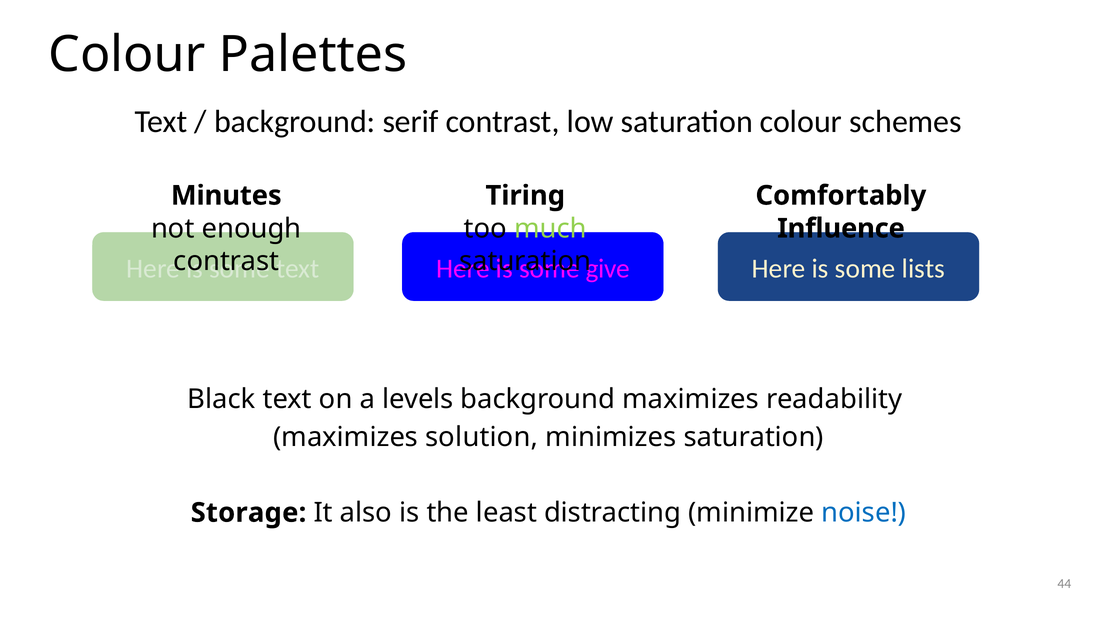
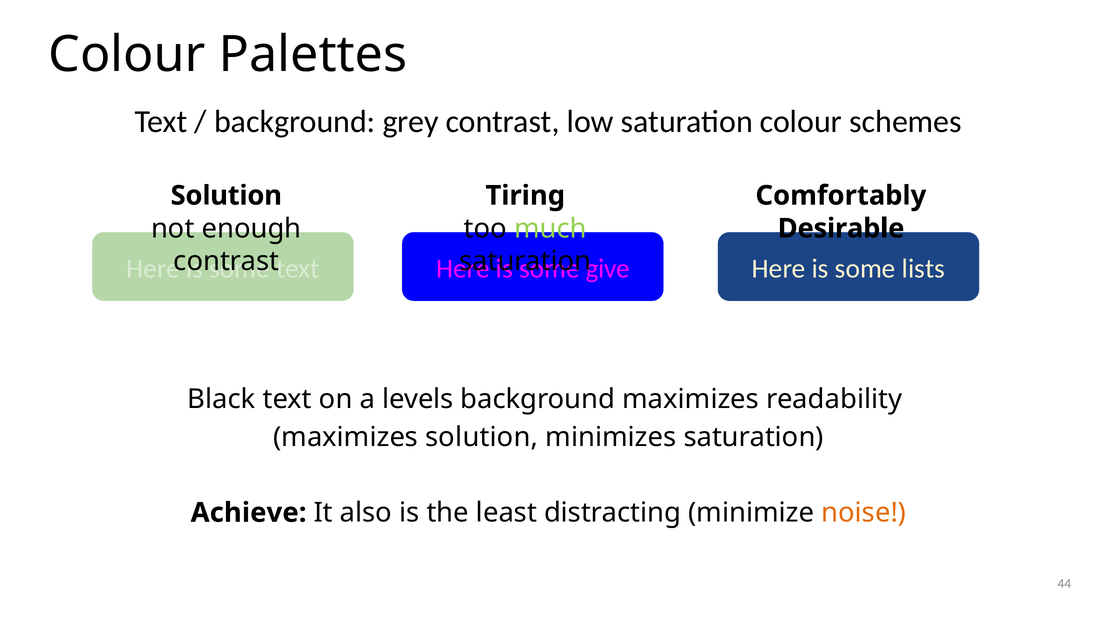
serif: serif -> grey (411, 122)
Minutes: Minutes -> Solution (226, 196)
Influence: Influence -> Desirable (841, 229)
Storage: Storage -> Achieve (249, 513)
noise colour: blue -> orange (864, 513)
